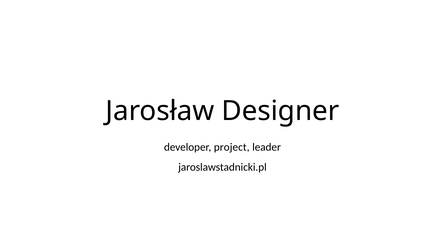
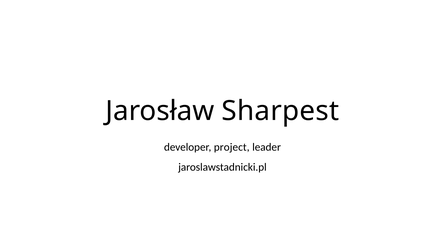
Designer: Designer -> Sharpest (280, 111)
